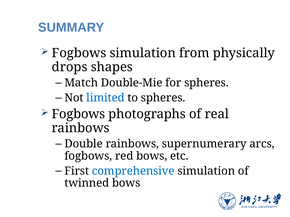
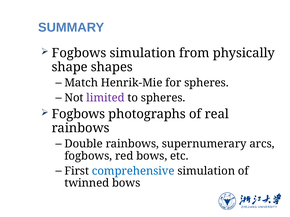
drops: drops -> shape (70, 67)
Double-Mie: Double-Mie -> Henrik-Mie (132, 83)
limited colour: blue -> purple (106, 98)
